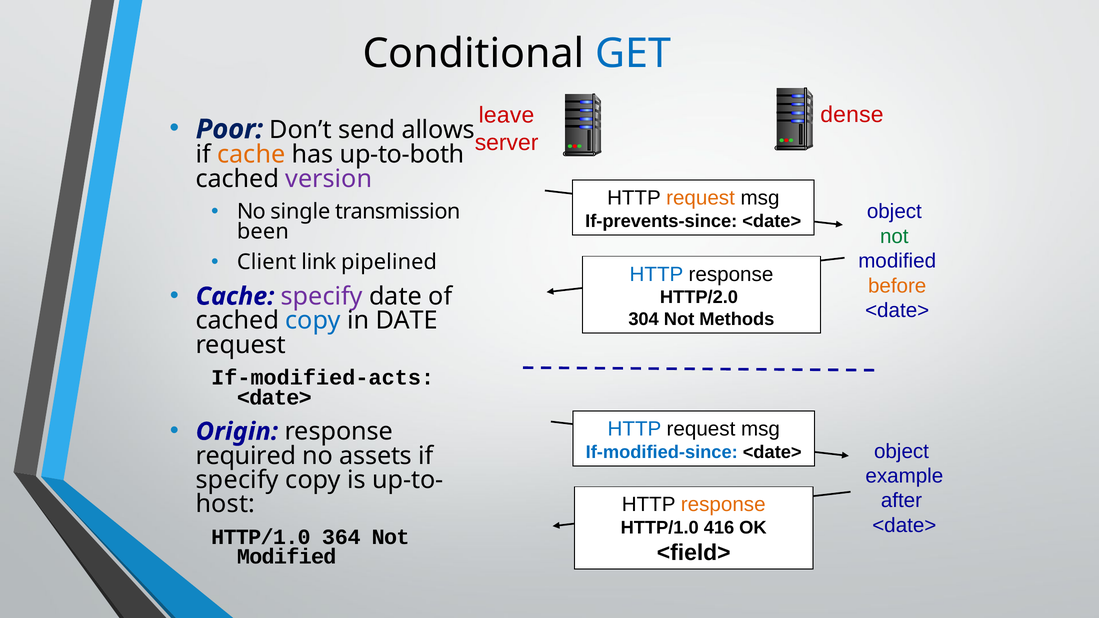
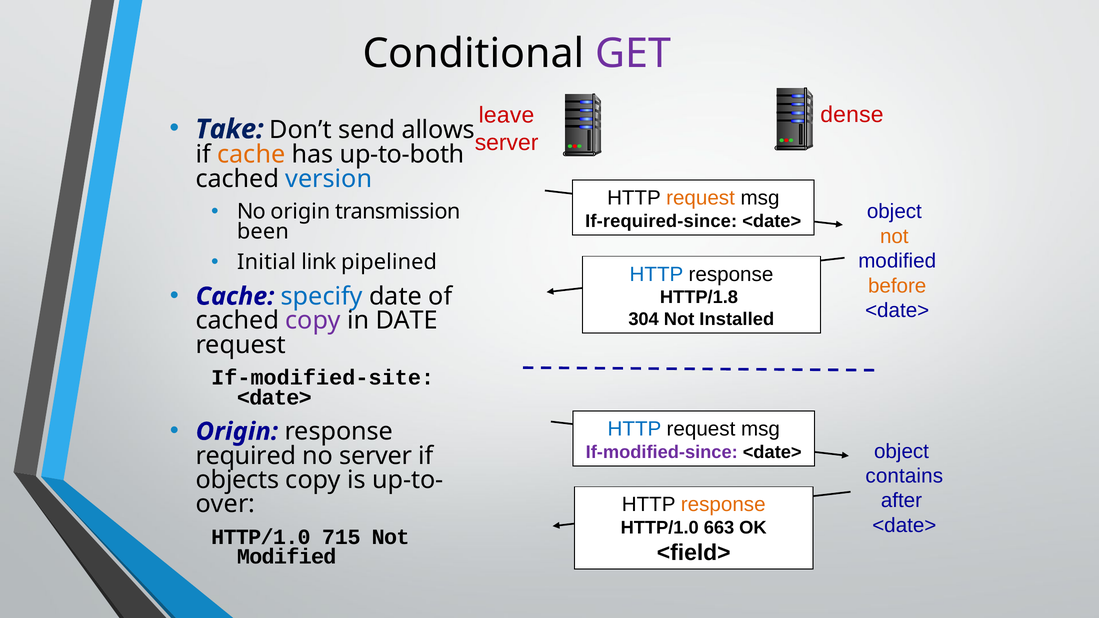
GET colour: blue -> purple (633, 54)
Poor: Poor -> Take (230, 129)
version colour: purple -> blue (329, 179)
No single: single -> origin (300, 212)
If-prevents-since: If-prevents-since -> If-required-since (661, 221)
not colour: green -> orange (894, 236)
Client: Client -> Initial (267, 262)
specify colour: purple -> blue (322, 296)
HTTP/2.0: HTTP/2.0 -> HTTP/1.8 (699, 298)
Methods: Methods -> Installed (737, 319)
copy colour: blue -> purple (313, 321)
If-modified-acts: If-modified-acts -> If-modified-site (323, 378)
If-modified-since colour: blue -> purple (662, 452)
no assets: assets -> server (376, 456)
example: example -> contains (904, 476)
specify: specify -> objects (237, 480)
host: host -> over (225, 504)
416: 416 -> 663 (719, 528)
364: 364 -> 715 (341, 537)
